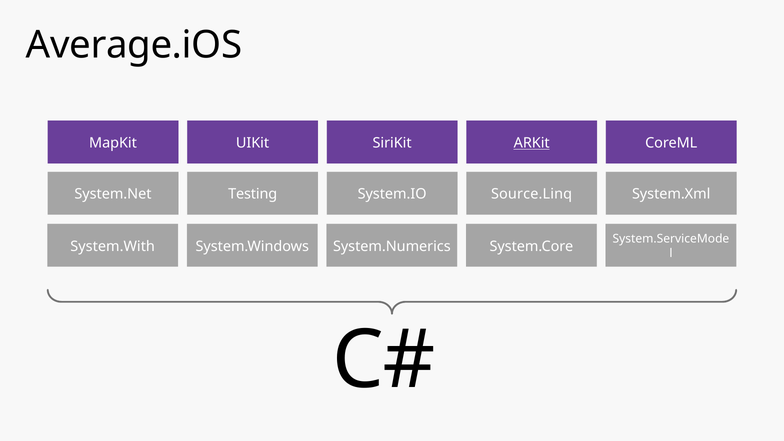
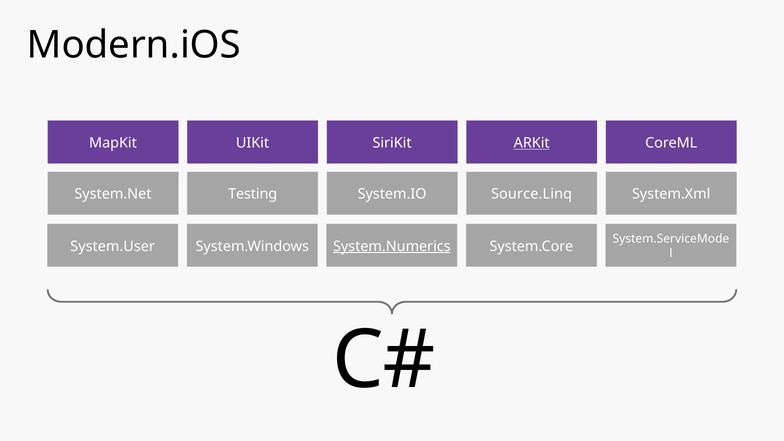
Average.iOS: Average.iOS -> Modern.iOS (134, 45)
System.With: System.With -> System.User (113, 246)
System.Numerics underline: none -> present (392, 246)
